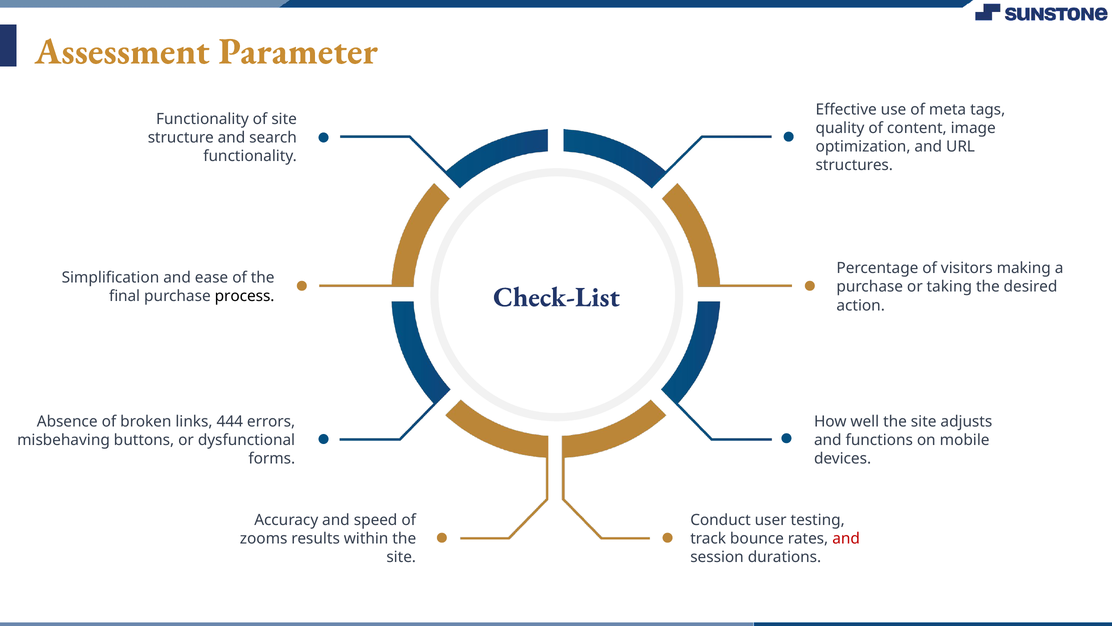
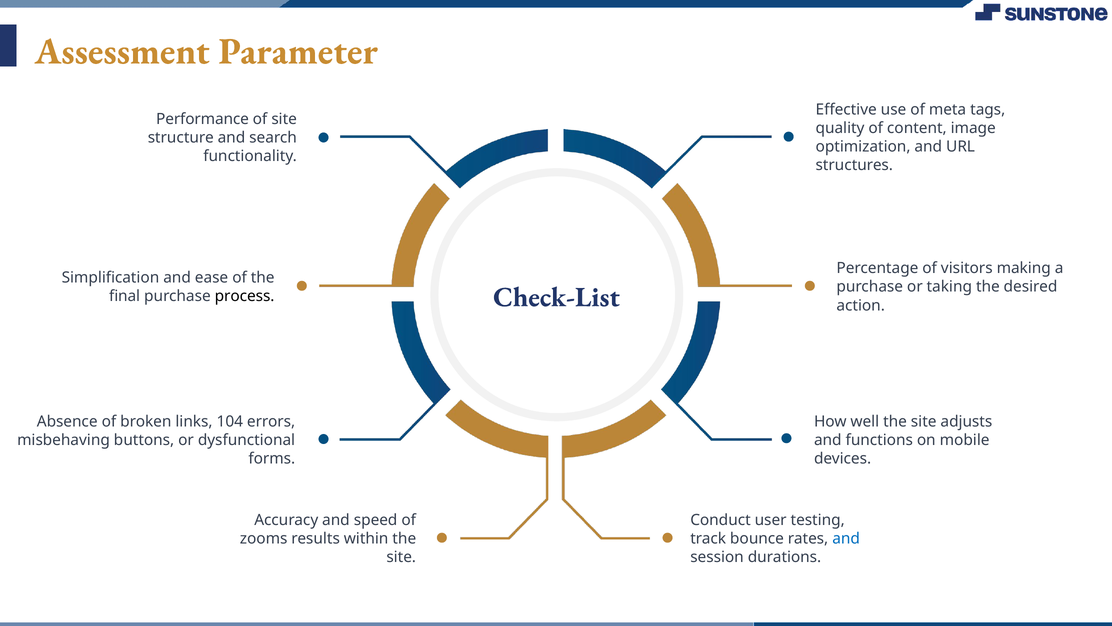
Functionality: Functionality -> Performance (203, 119)
444: 444 -> 104 (230, 421)
and colour: red -> blue (846, 538)
